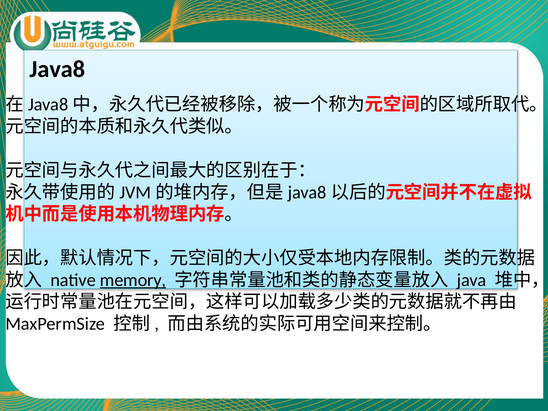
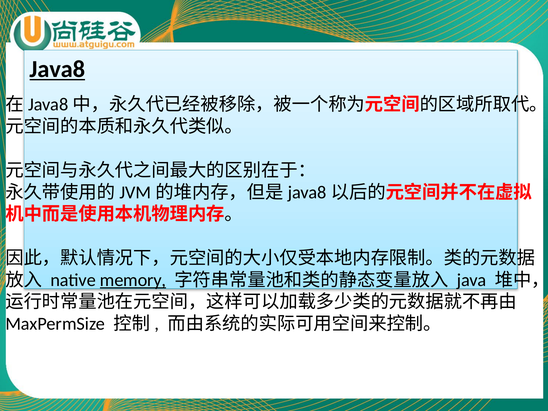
Java8 underline: none -> present (57, 69)
